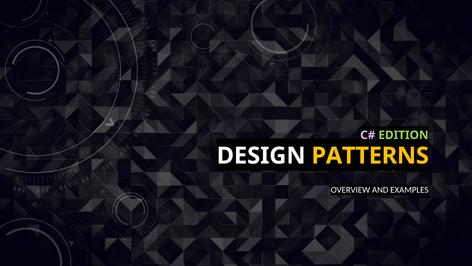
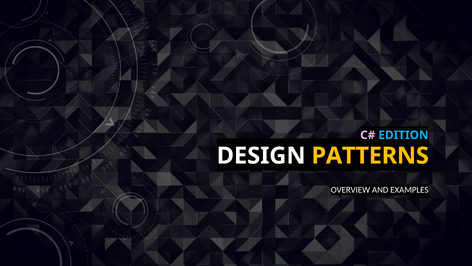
EDITION colour: light green -> light blue (403, 135)
